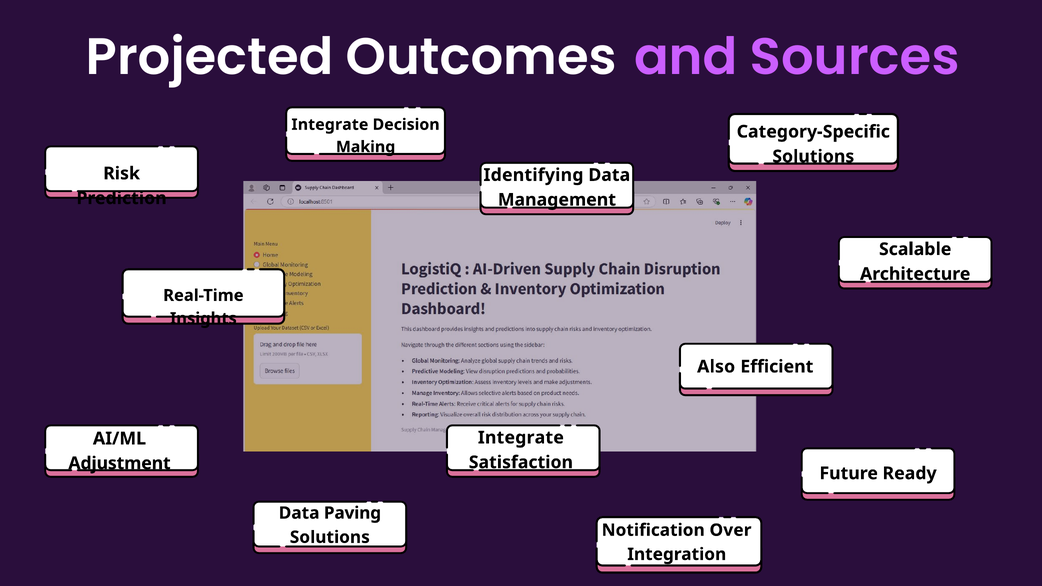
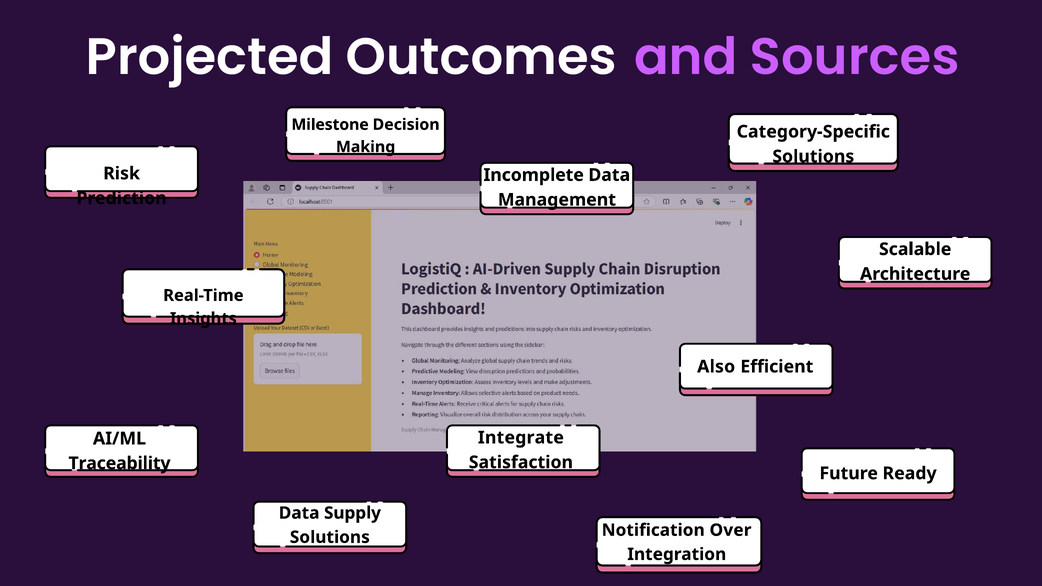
Integrate: Integrate -> Milestone (330, 125)
Identifying: Identifying -> Incomplete (534, 175)
Adjustment: Adjustment -> Traceability (120, 463)
Paving: Paving -> Supply (352, 513)
